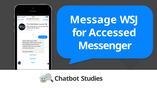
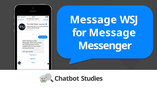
for Accessed: Accessed -> Message (112, 33)
